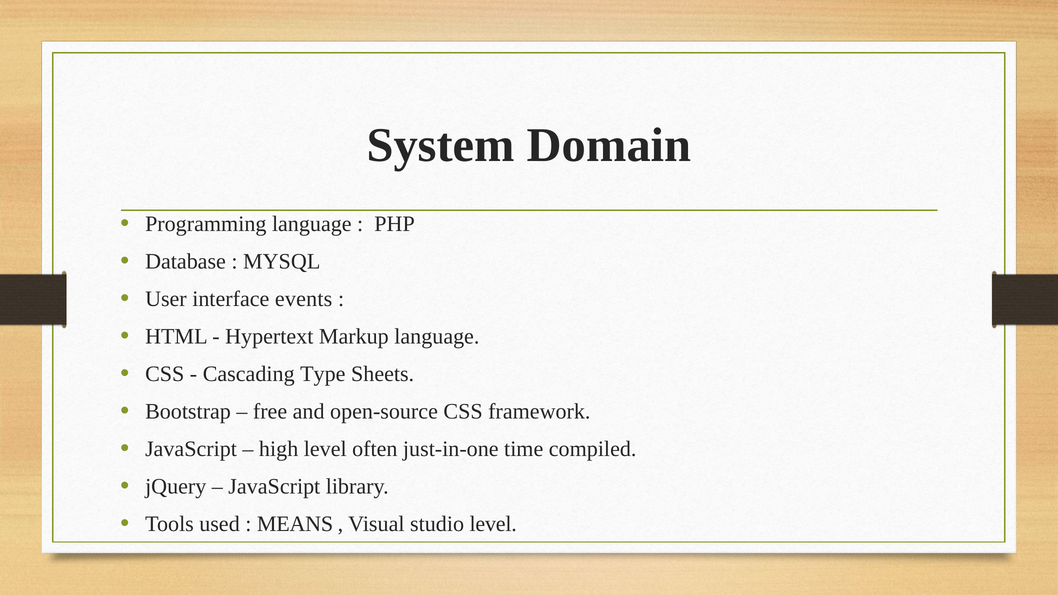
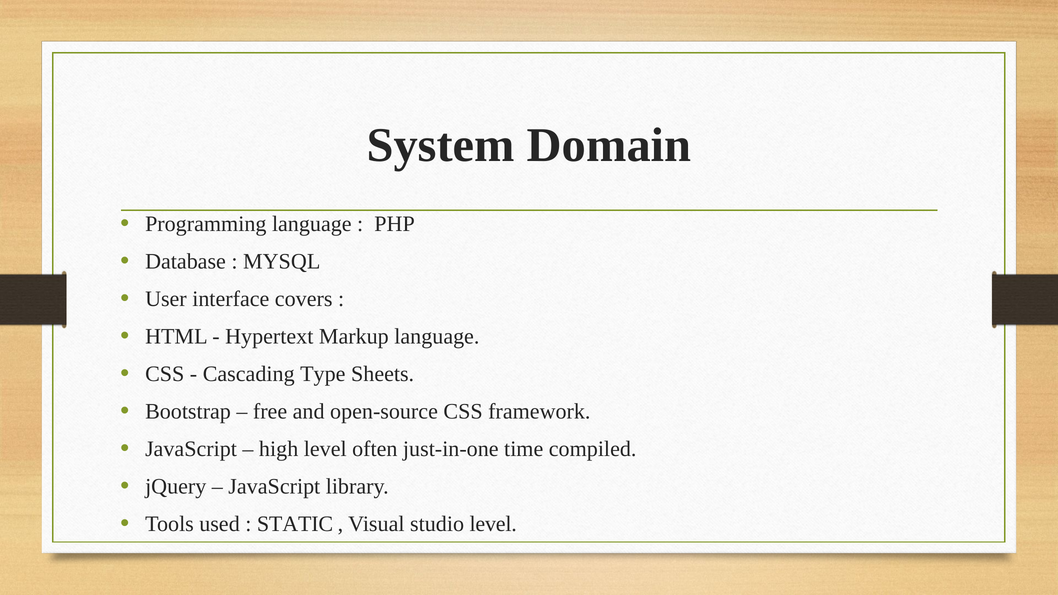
events: events -> covers (304, 299)
MEANS: MEANS -> STATIC (295, 524)
